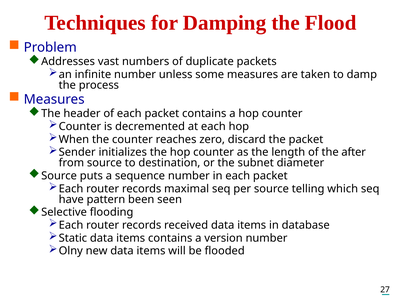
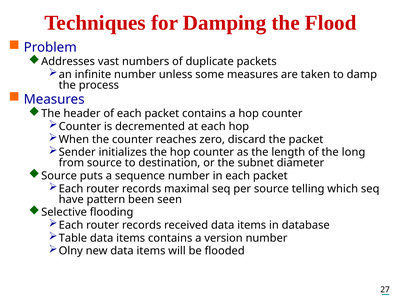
after: after -> long (354, 152)
Static: Static -> Table (73, 238)
